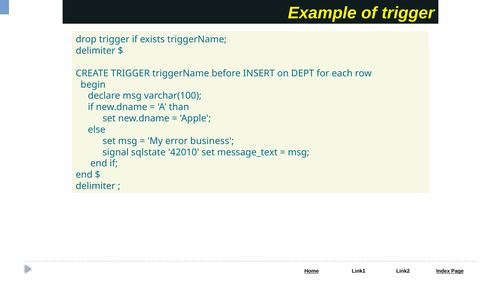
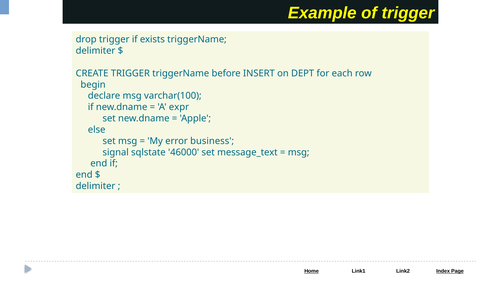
than: than -> expr (179, 107)
42010: 42010 -> 46000 (184, 152)
